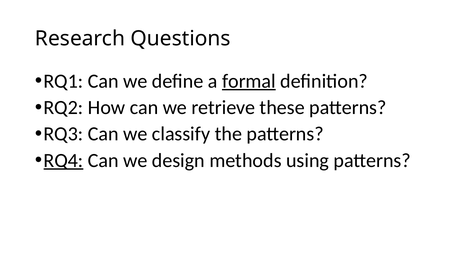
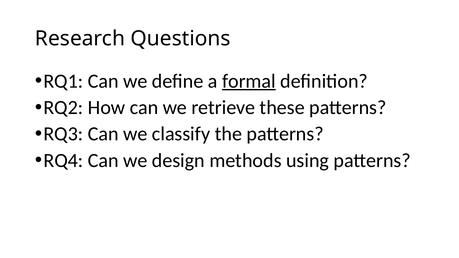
RQ4 underline: present -> none (63, 161)
